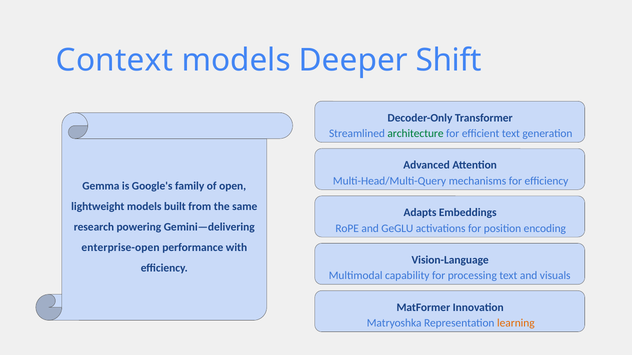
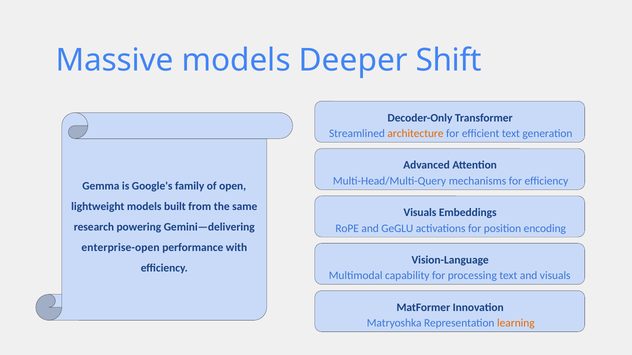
Context: Context -> Massive (115, 60)
architecture colour: green -> orange (416, 134)
Adapts: Adapts -> Visuals (420, 213)
